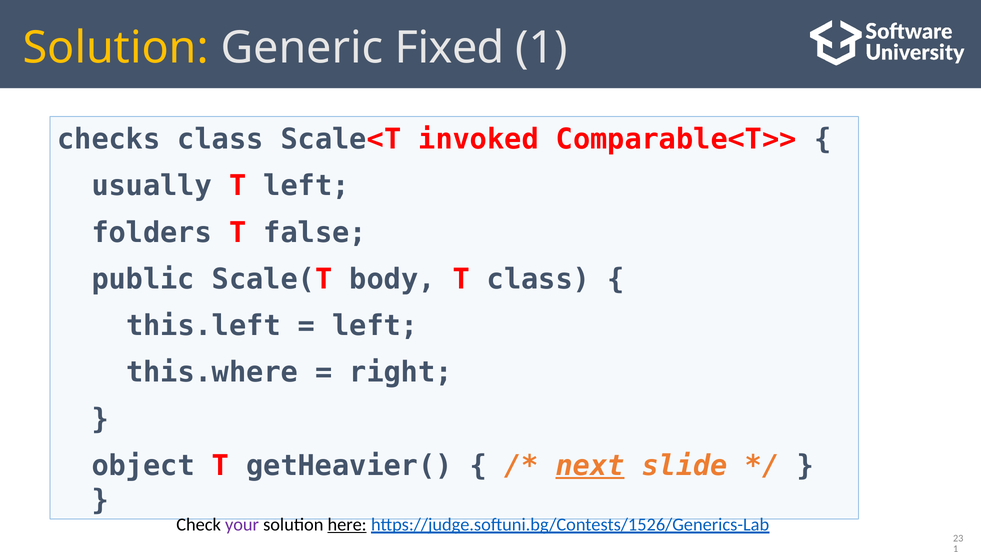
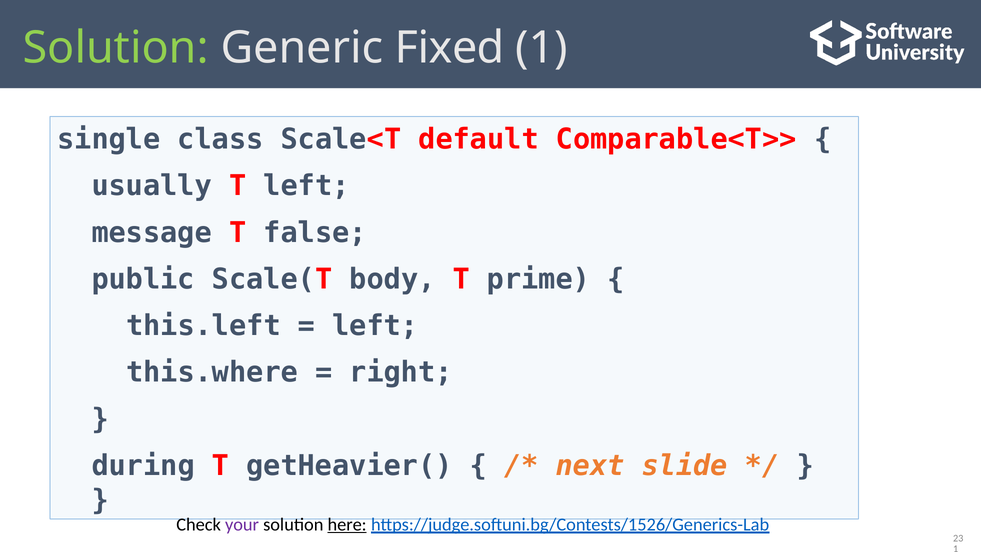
Solution colour: yellow -> light green (116, 48)
checks: checks -> single (109, 139)
invoked: invoked -> default (479, 139)
folders: folders -> message (152, 233)
T class: class -> prime (538, 279)
object: object -> during (143, 466)
next underline: present -> none (590, 466)
